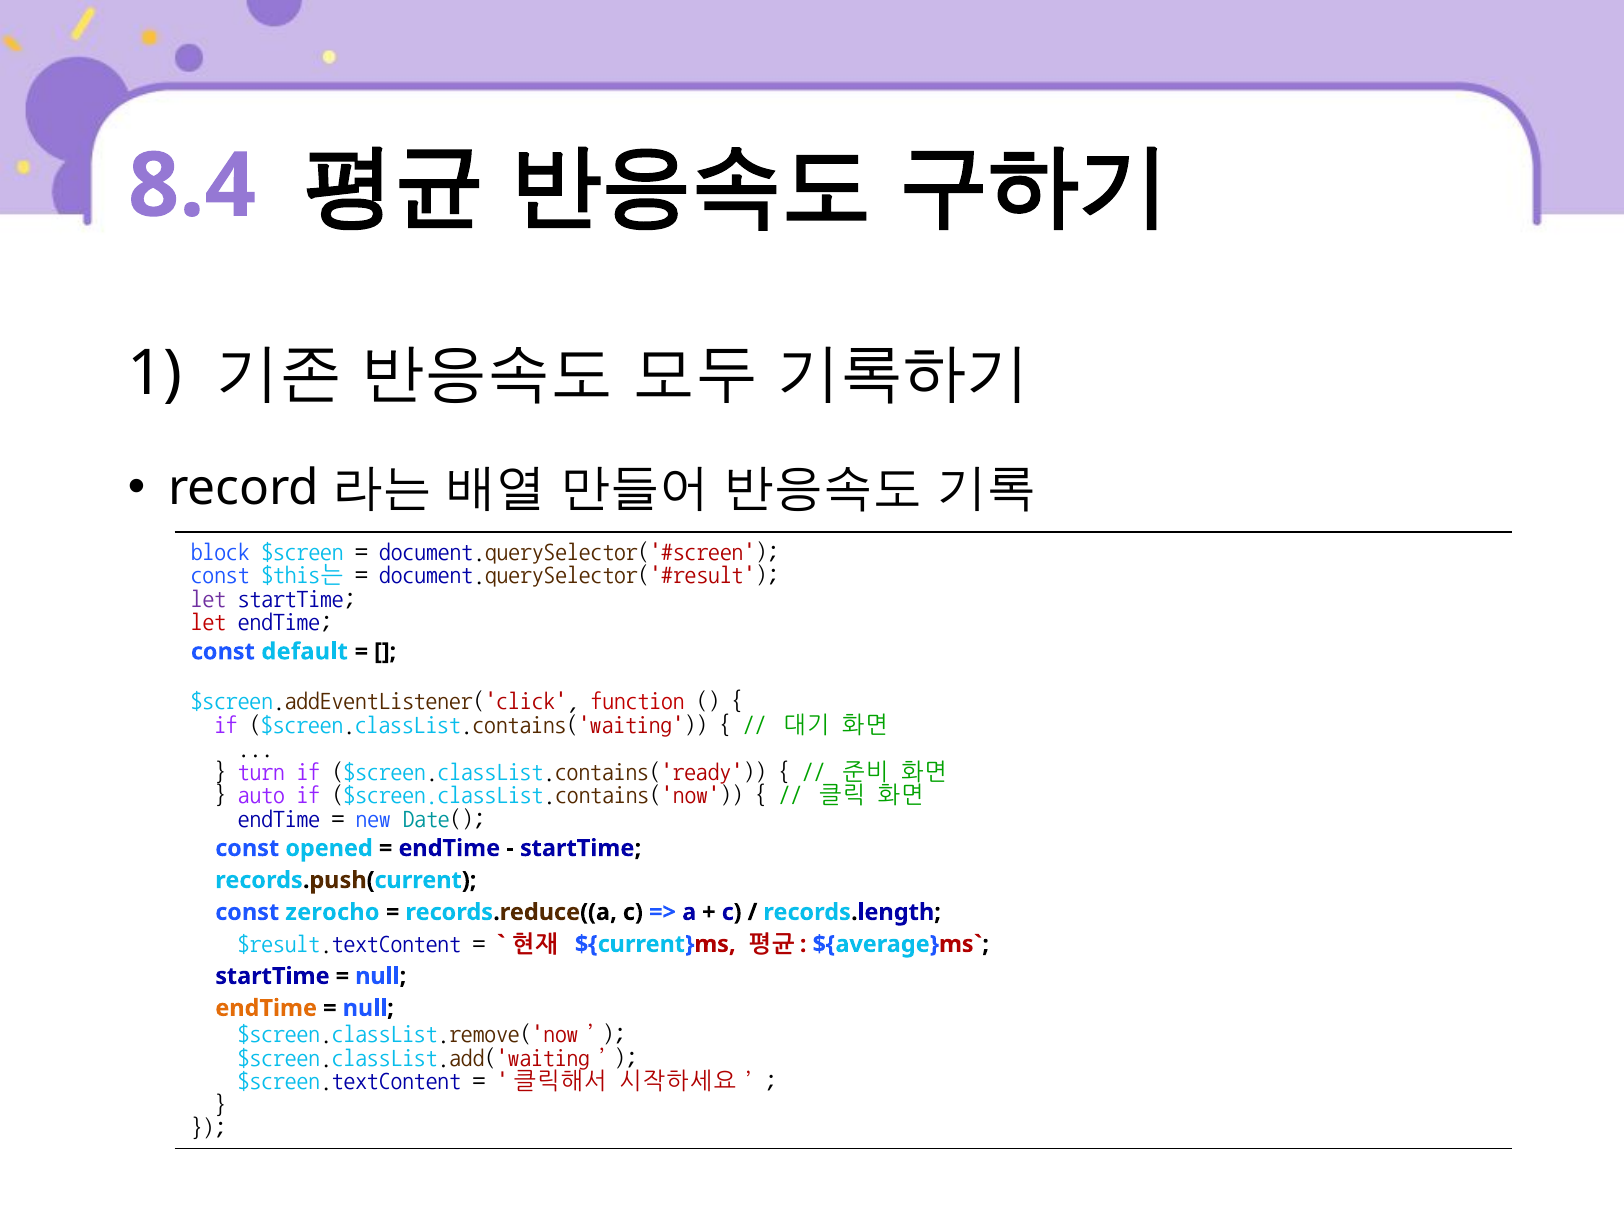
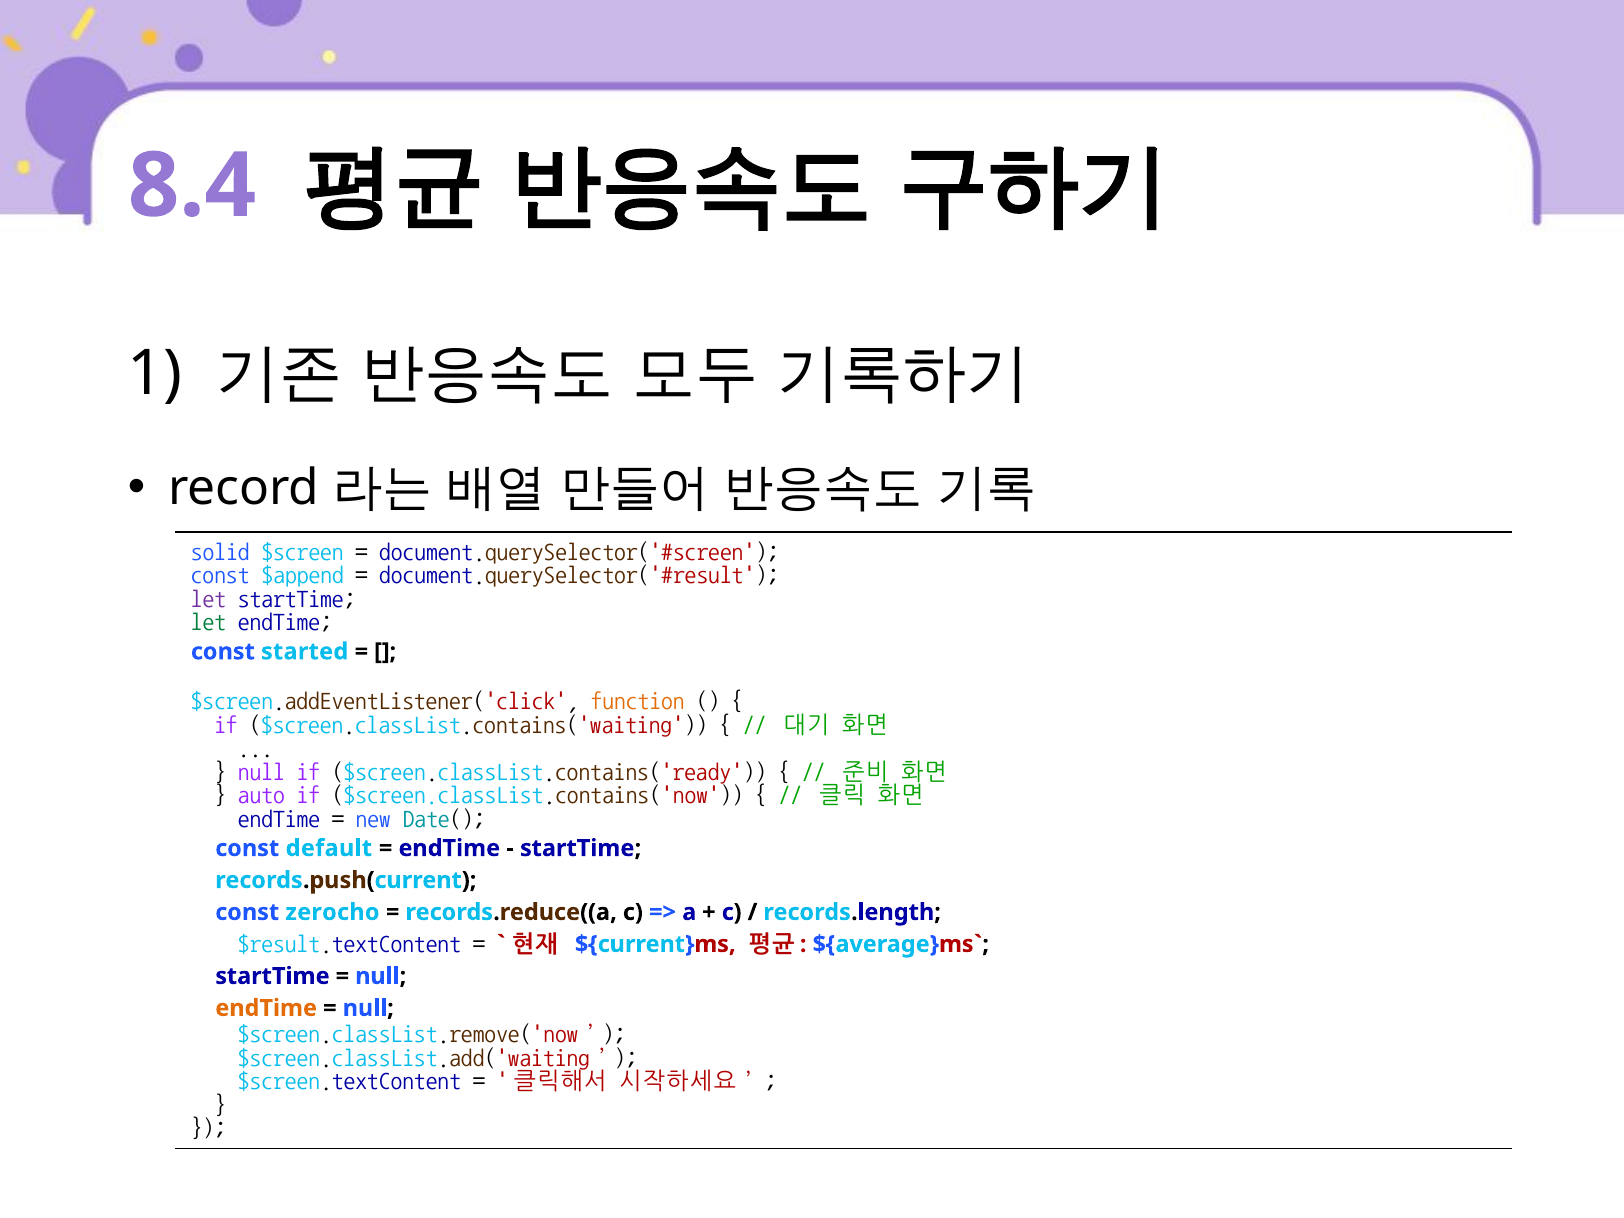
block: block -> solid (220, 551)
$this는: $this는 -> $append (303, 575)
let colour: red -> green (209, 622)
default: default -> started (305, 652)
function colour: red -> orange (638, 701)
turn: turn -> null (261, 771)
opened: opened -> default (329, 848)
